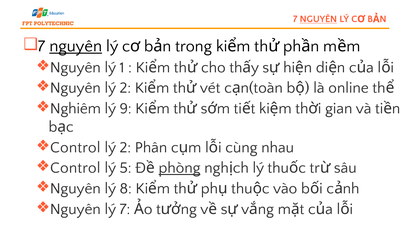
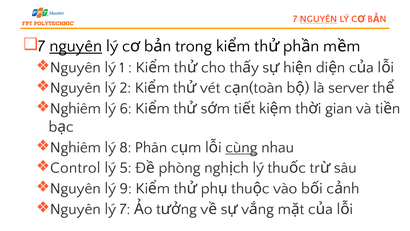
online: online -> server (349, 88)
9: 9 -> 6 (126, 108)
Control: Control -> Nghiêm (75, 147)
2: 2 -> 8 (125, 147)
cùng underline: none -> present (241, 147)
phòng underline: present -> none (180, 168)
8: 8 -> 9 (126, 188)
